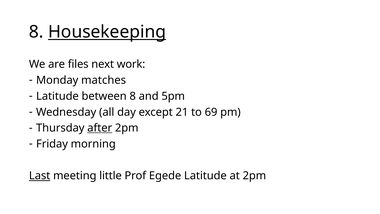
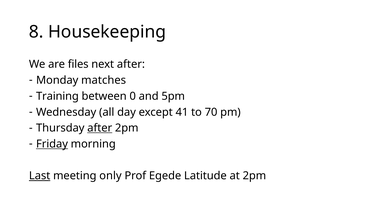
Housekeeping underline: present -> none (107, 32)
next work: work -> after (131, 64)
Latitude: Latitude -> Training (57, 96)
between 8: 8 -> 0 (133, 96)
21: 21 -> 41 (182, 112)
69: 69 -> 70 (211, 112)
Friday underline: none -> present (52, 144)
little: little -> only (110, 176)
